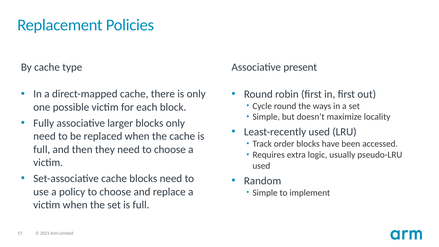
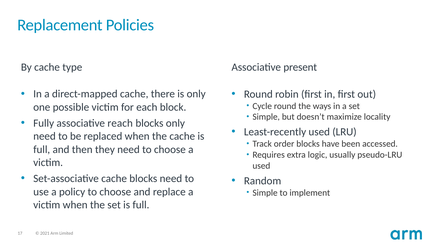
larger: larger -> reach (120, 123)
